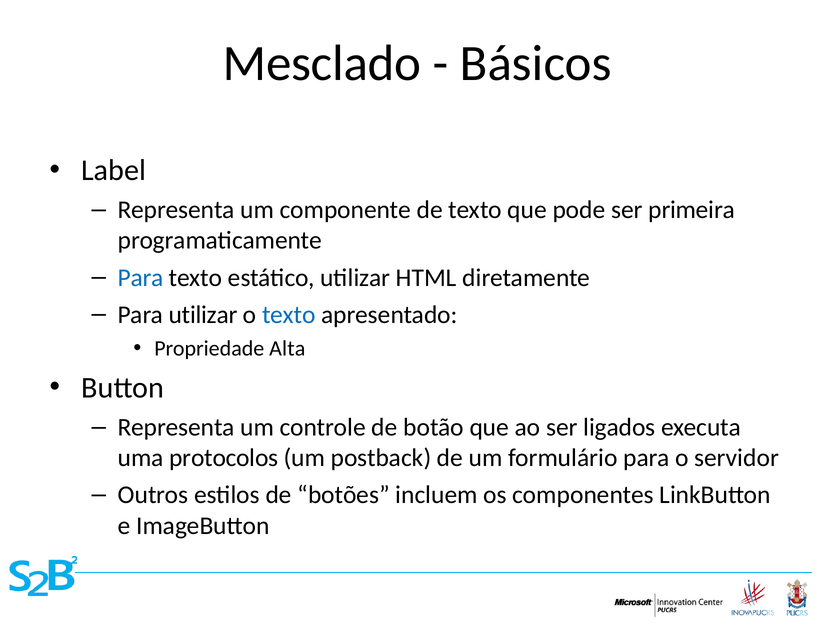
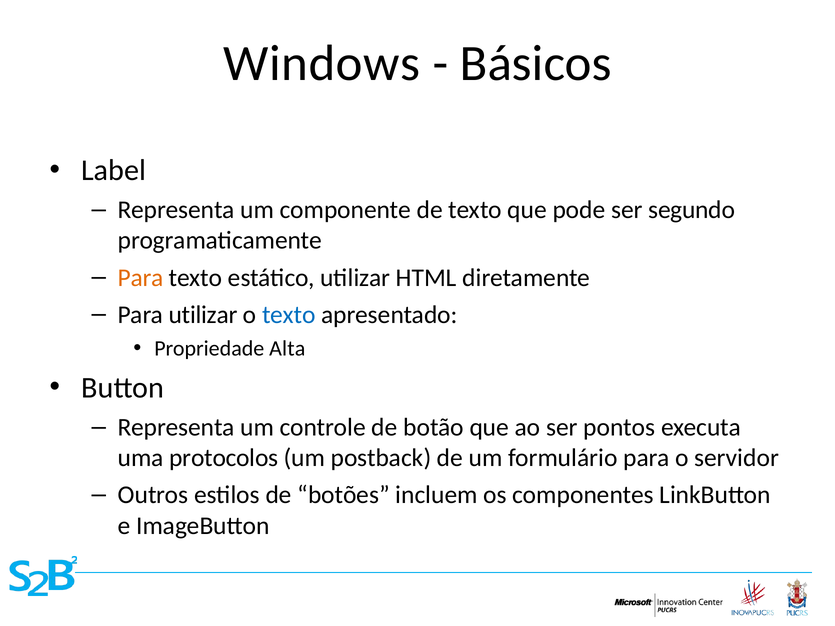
Mesclado: Mesclado -> Windows (322, 63)
primeira: primeira -> segundo (692, 210)
Para colour: blue -> orange (141, 278)
ligados: ligados -> pontos (619, 428)
